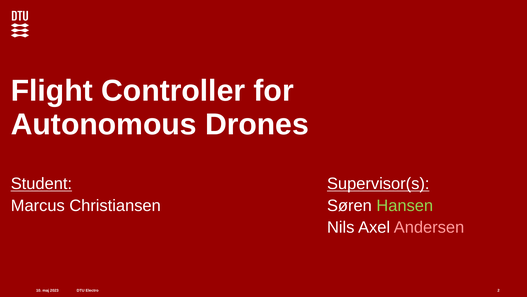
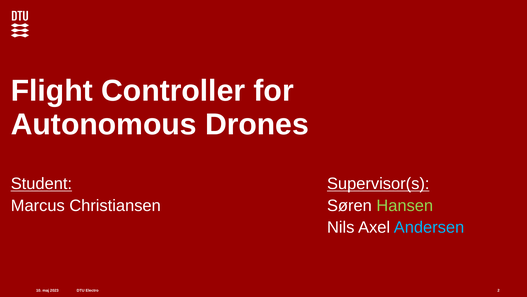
Andersen colour: pink -> light blue (429, 227)
